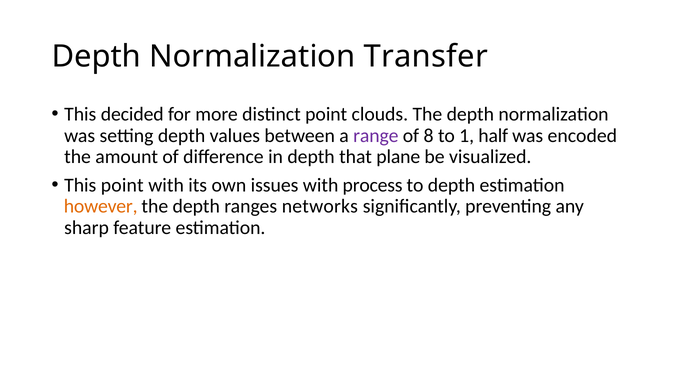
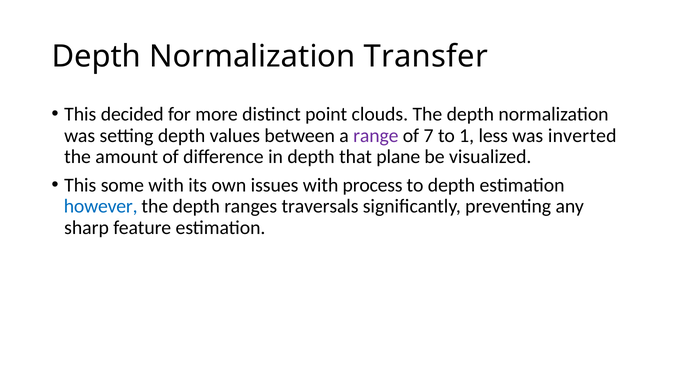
8: 8 -> 7 (429, 136)
half: half -> less (493, 136)
encoded: encoded -> inverted (582, 136)
This point: point -> some (122, 185)
however colour: orange -> blue (101, 207)
networks: networks -> traversals (320, 207)
